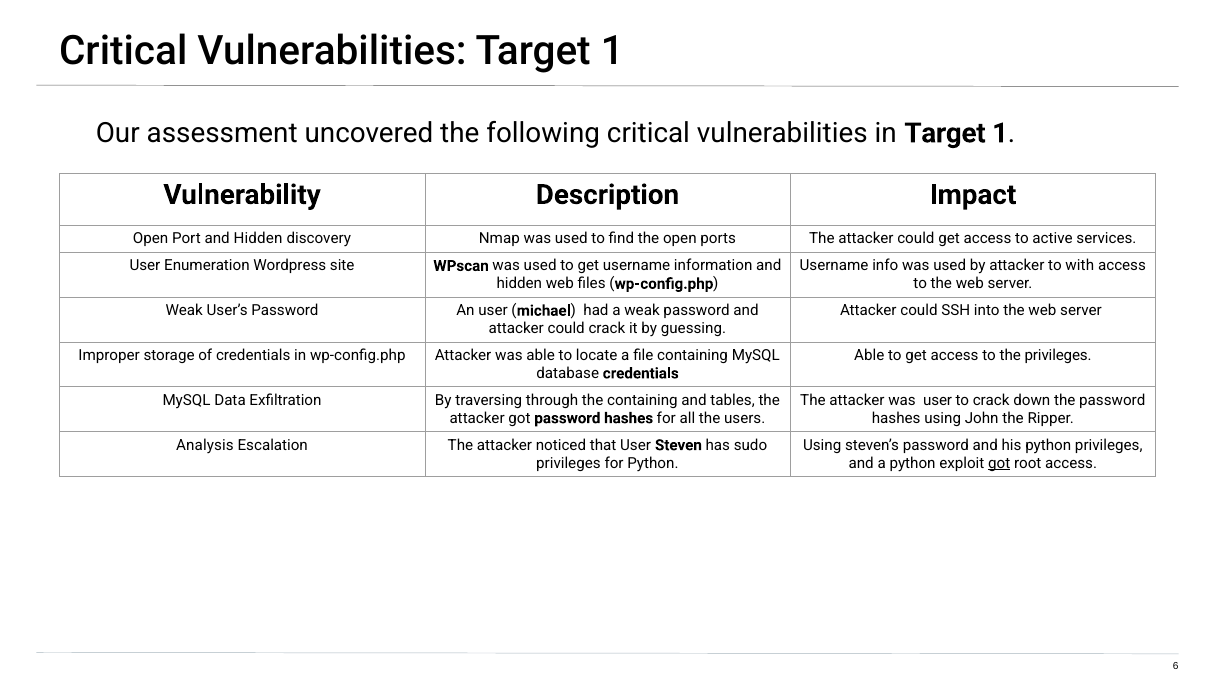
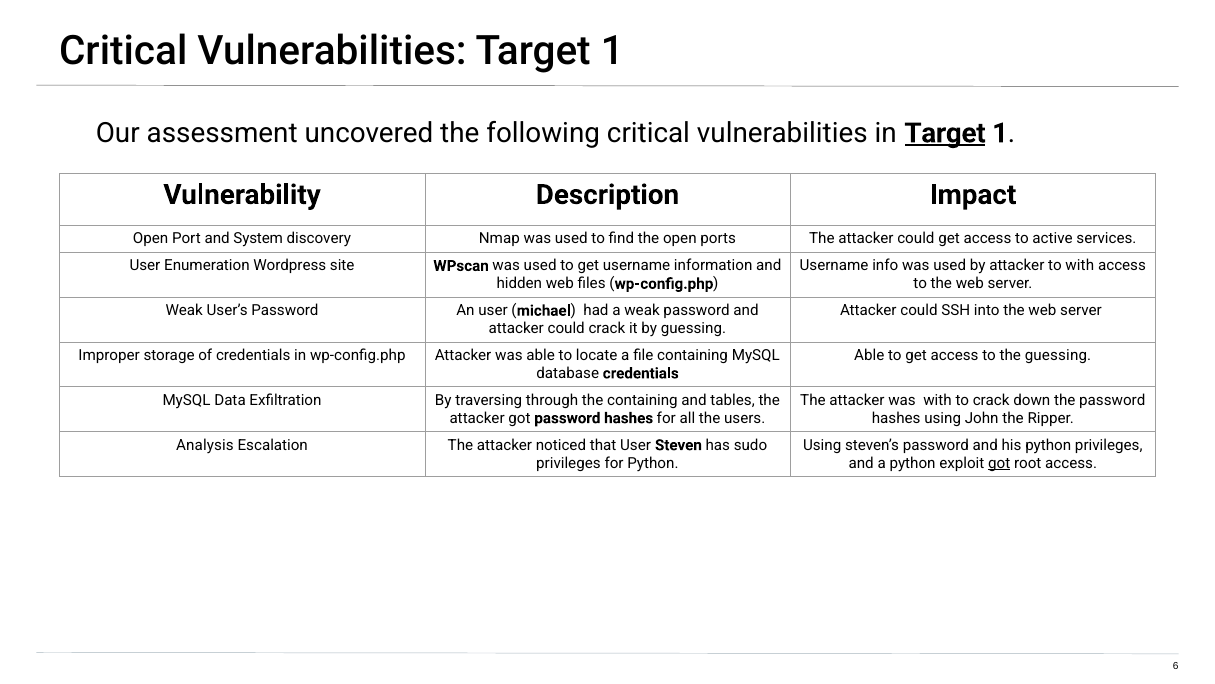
Target underline: none -> present (945, 133)
Port and Hidden: Hidden -> System (258, 239)
the privileges: privileges -> guessing (1058, 355)
was user: user -> with (938, 400)
